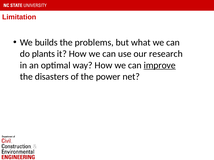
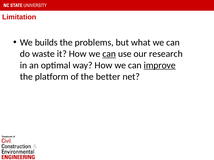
plants: plants -> waste (43, 54)
can underline: none -> present (109, 54)
disasters: disasters -> platform (52, 77)
power: power -> better (108, 77)
